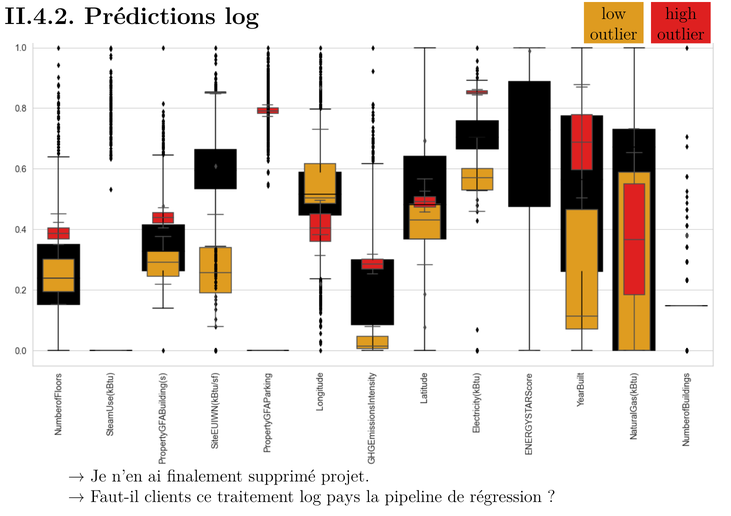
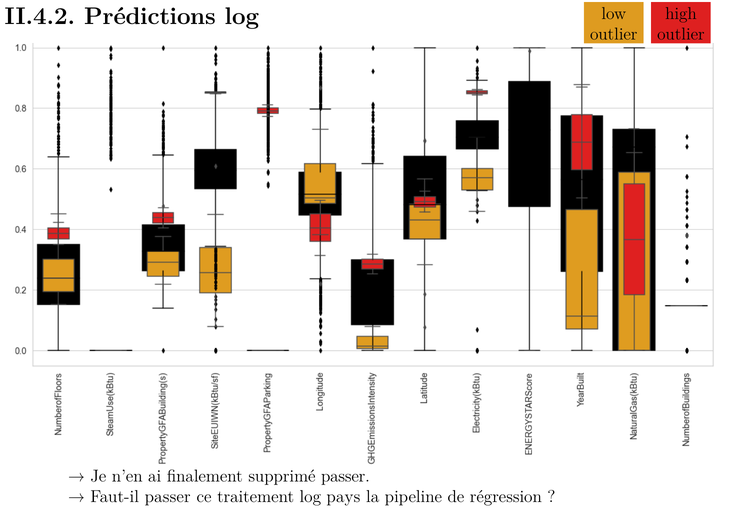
supprimé projet: projet -> passer (345, 477)
Faut-il clients: clients -> passer (168, 497)
